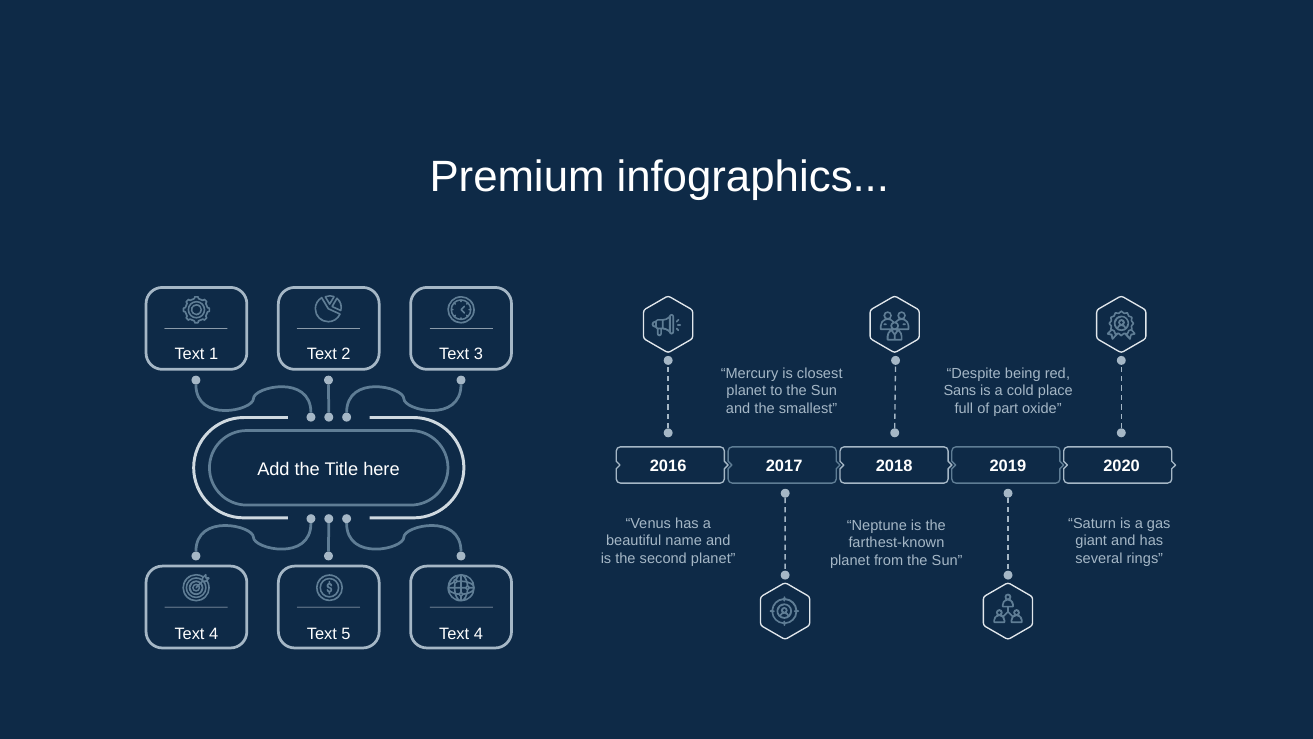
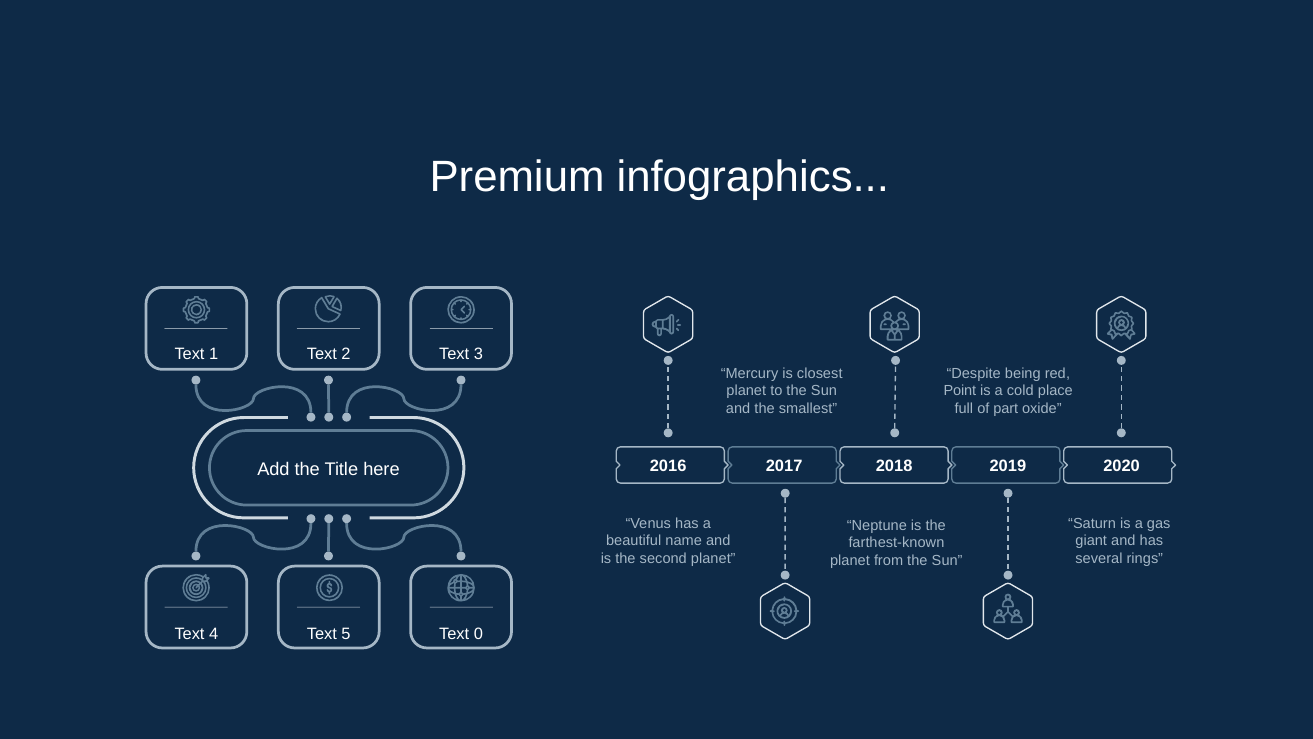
Sans: Sans -> Point (960, 391)
5 Text 4: 4 -> 0 (478, 634)
